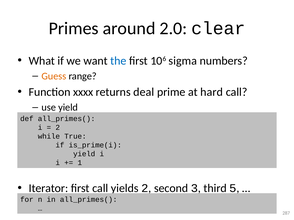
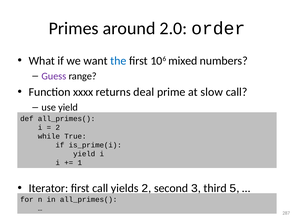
clear: clear -> order (218, 28)
sigma: sigma -> mixed (183, 61)
Guess colour: orange -> purple (54, 76)
hard: hard -> slow (212, 92)
